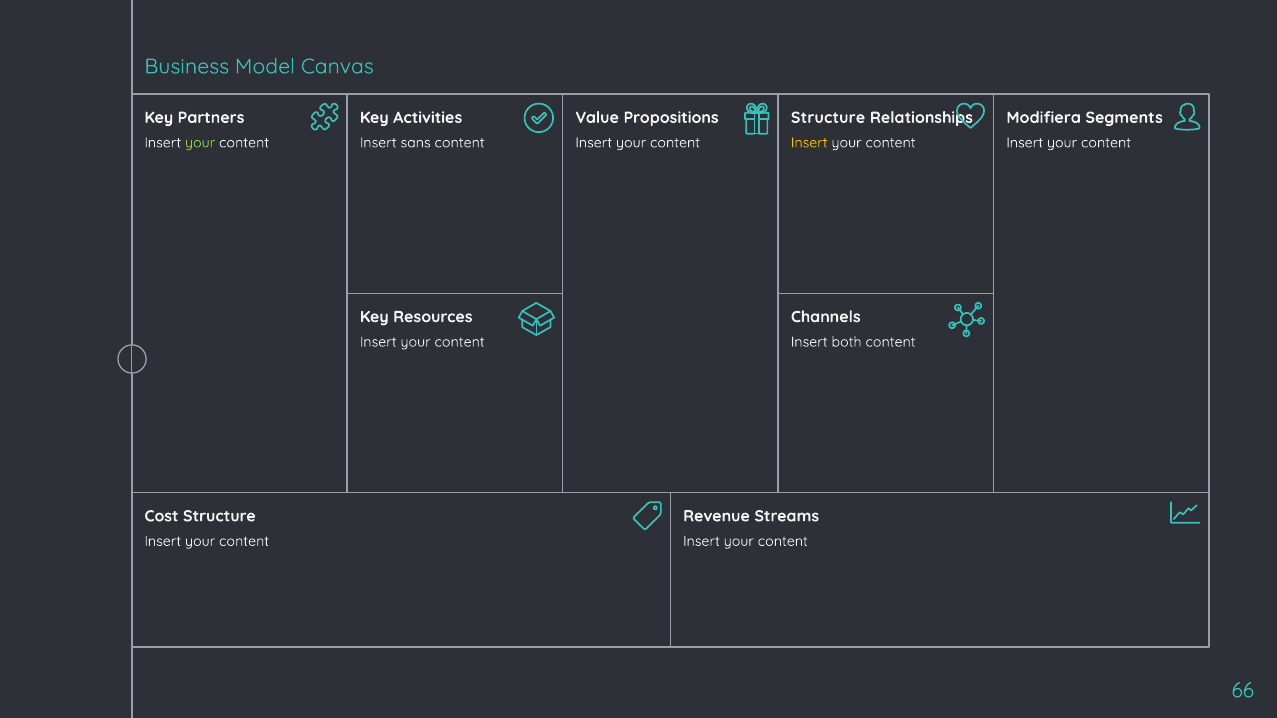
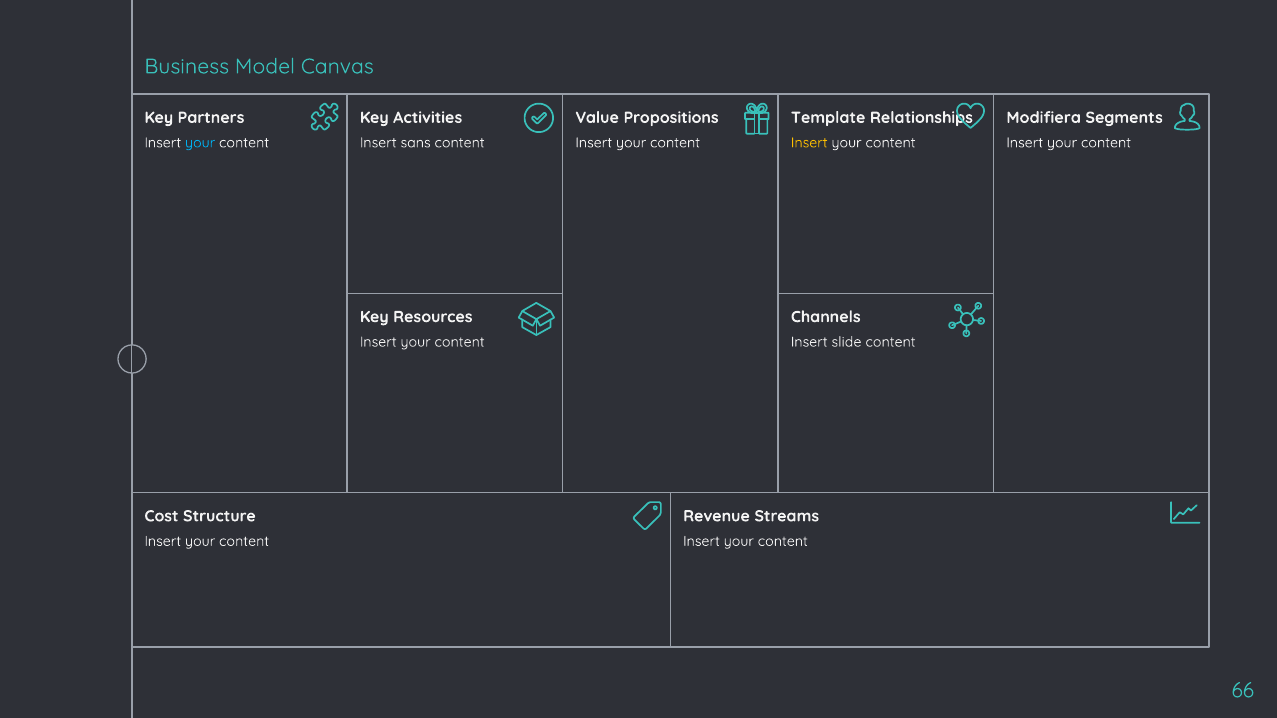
Structure: Structure -> Template (828, 118)
your colour: light green -> light blue (200, 143)
both: both -> slide (846, 342)
